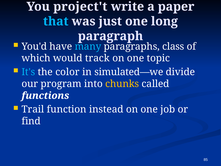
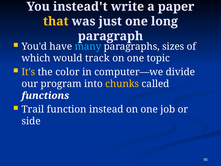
project't: project't -> instead't (80, 7)
that colour: light blue -> yellow (56, 21)
class: class -> sizes (173, 46)
It's colour: light blue -> yellow (28, 72)
simulated—we: simulated—we -> computer—we (129, 72)
find: find -> side (31, 121)
